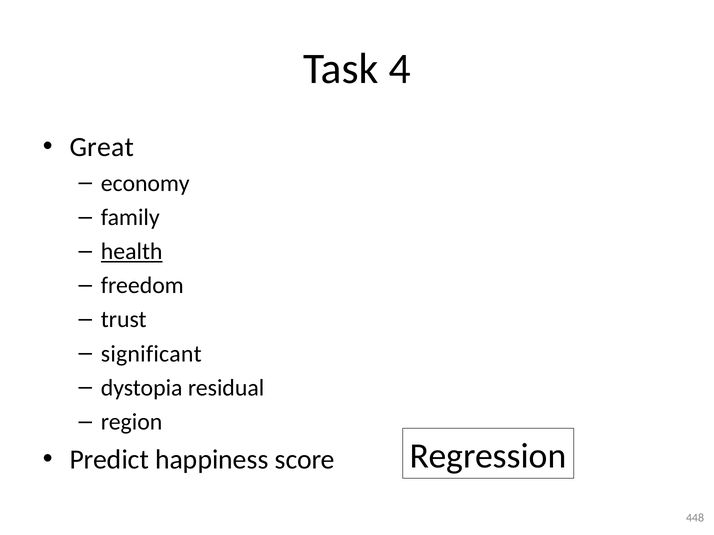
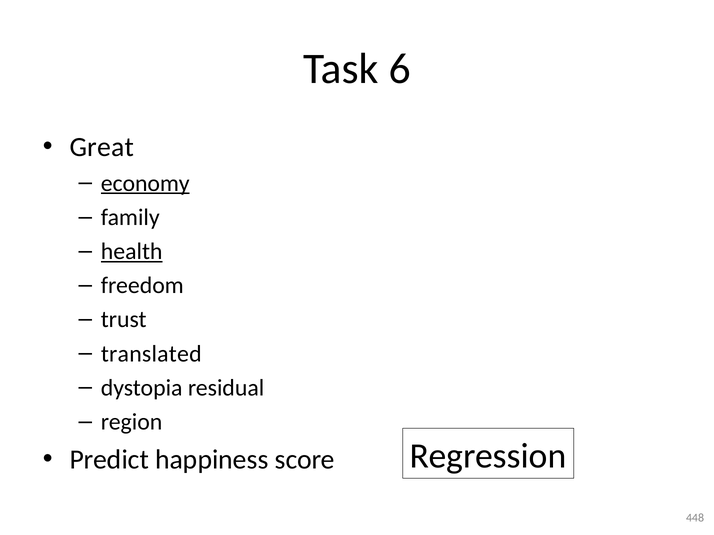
4: 4 -> 6 (400, 69)
economy underline: none -> present (145, 183)
significant: significant -> translated (151, 354)
